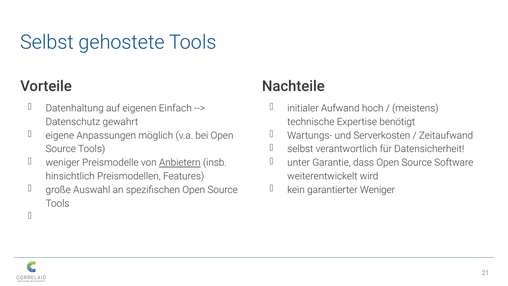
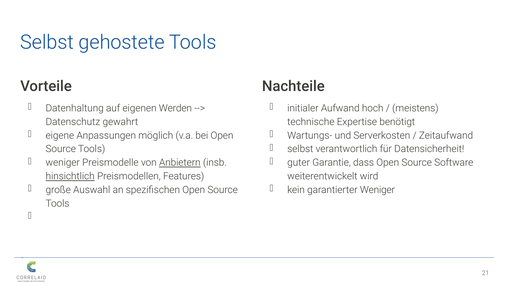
Einfach: Einfach -> Werden (175, 108)
unter: unter -> guter (299, 163)
hinsichtlich underline: none -> present (70, 176)
